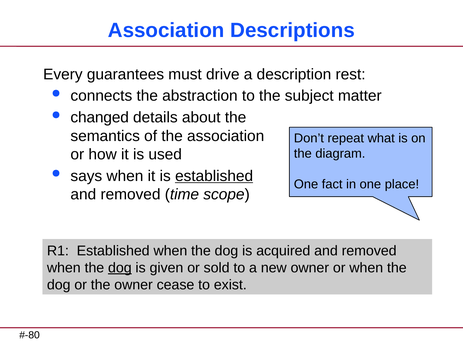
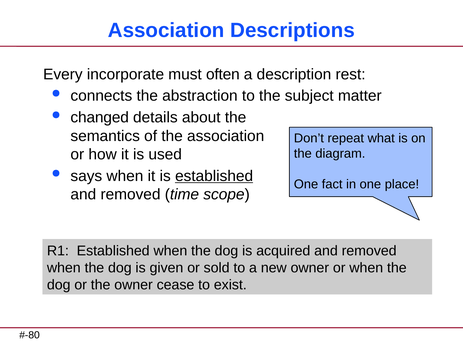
guarantees: guarantees -> incorporate (125, 74)
drive: drive -> often (223, 74)
dog underline: present -> none (120, 268)
